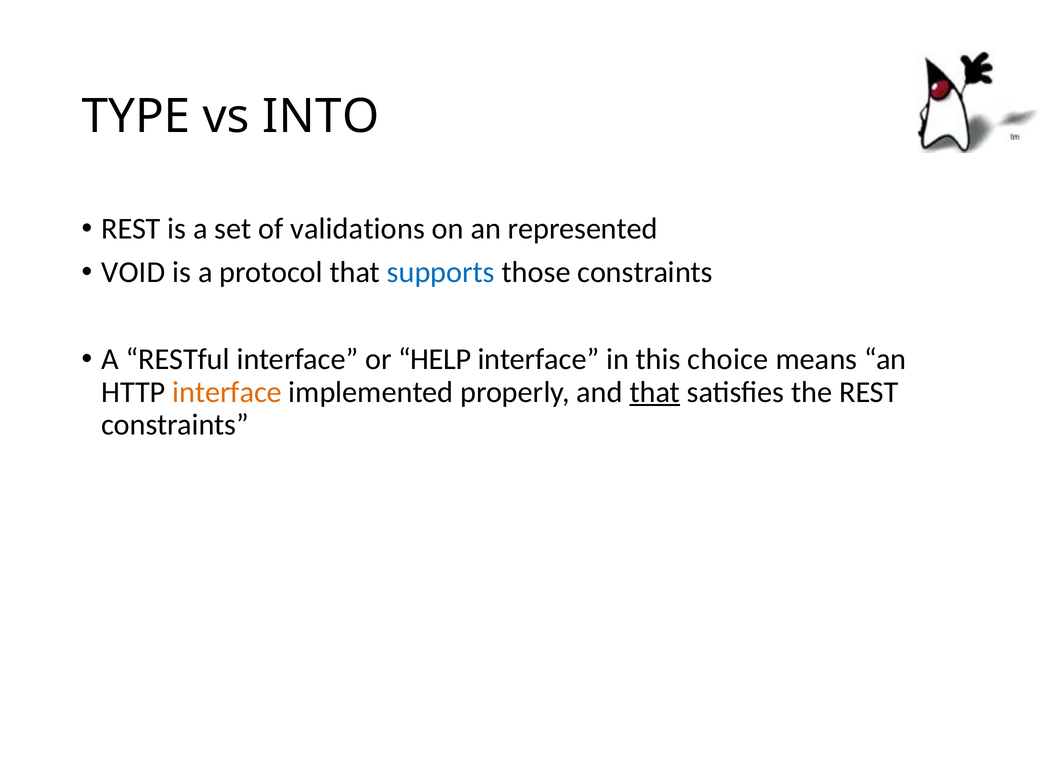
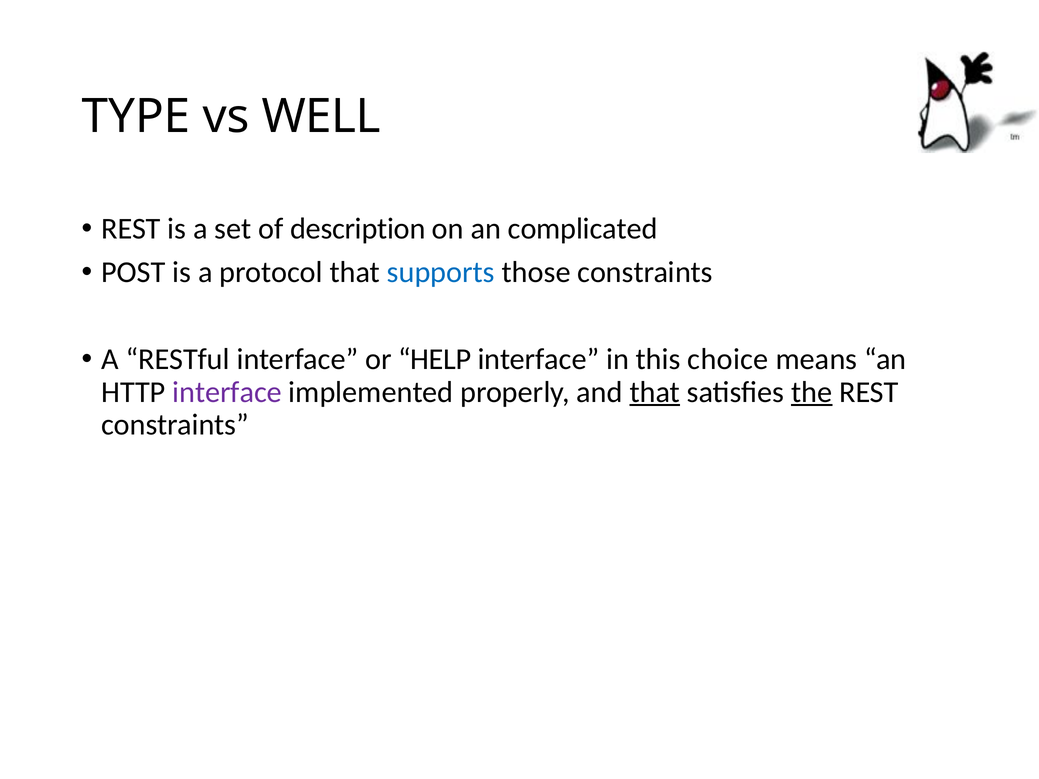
INTO: INTO -> WELL (321, 116)
validations: validations -> description (358, 229)
represented: represented -> complicated (583, 229)
VOID: VOID -> POST (133, 272)
interface colour: orange -> purple (227, 392)
the underline: none -> present (812, 392)
